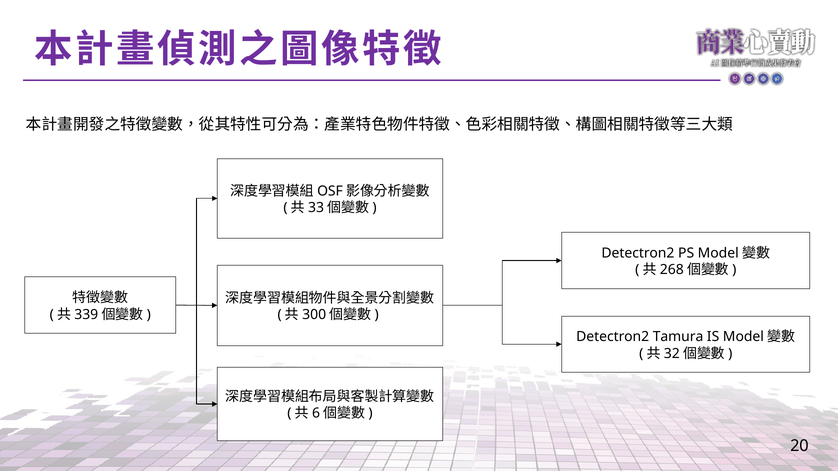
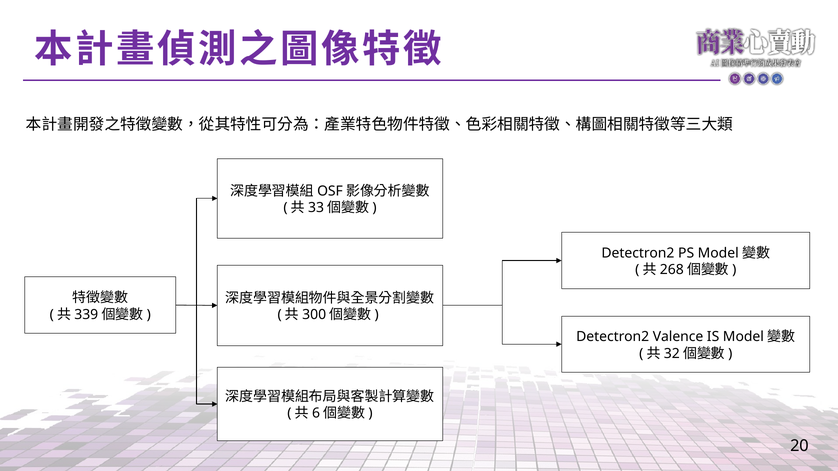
Tamura: Tamura -> Valence (678, 337)
